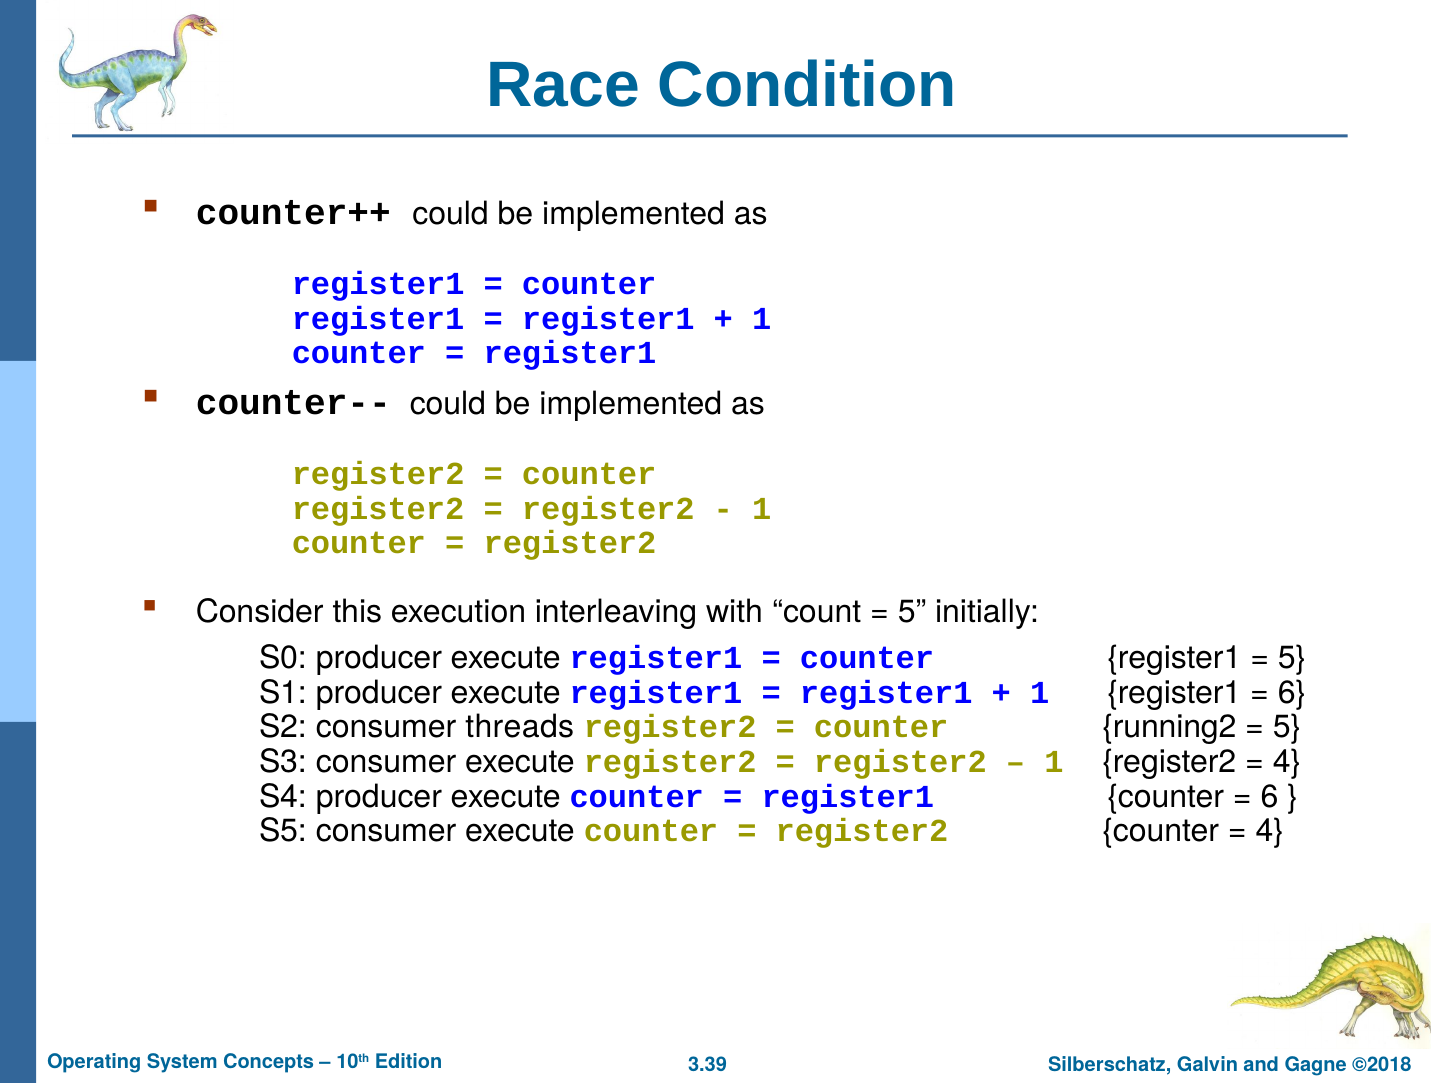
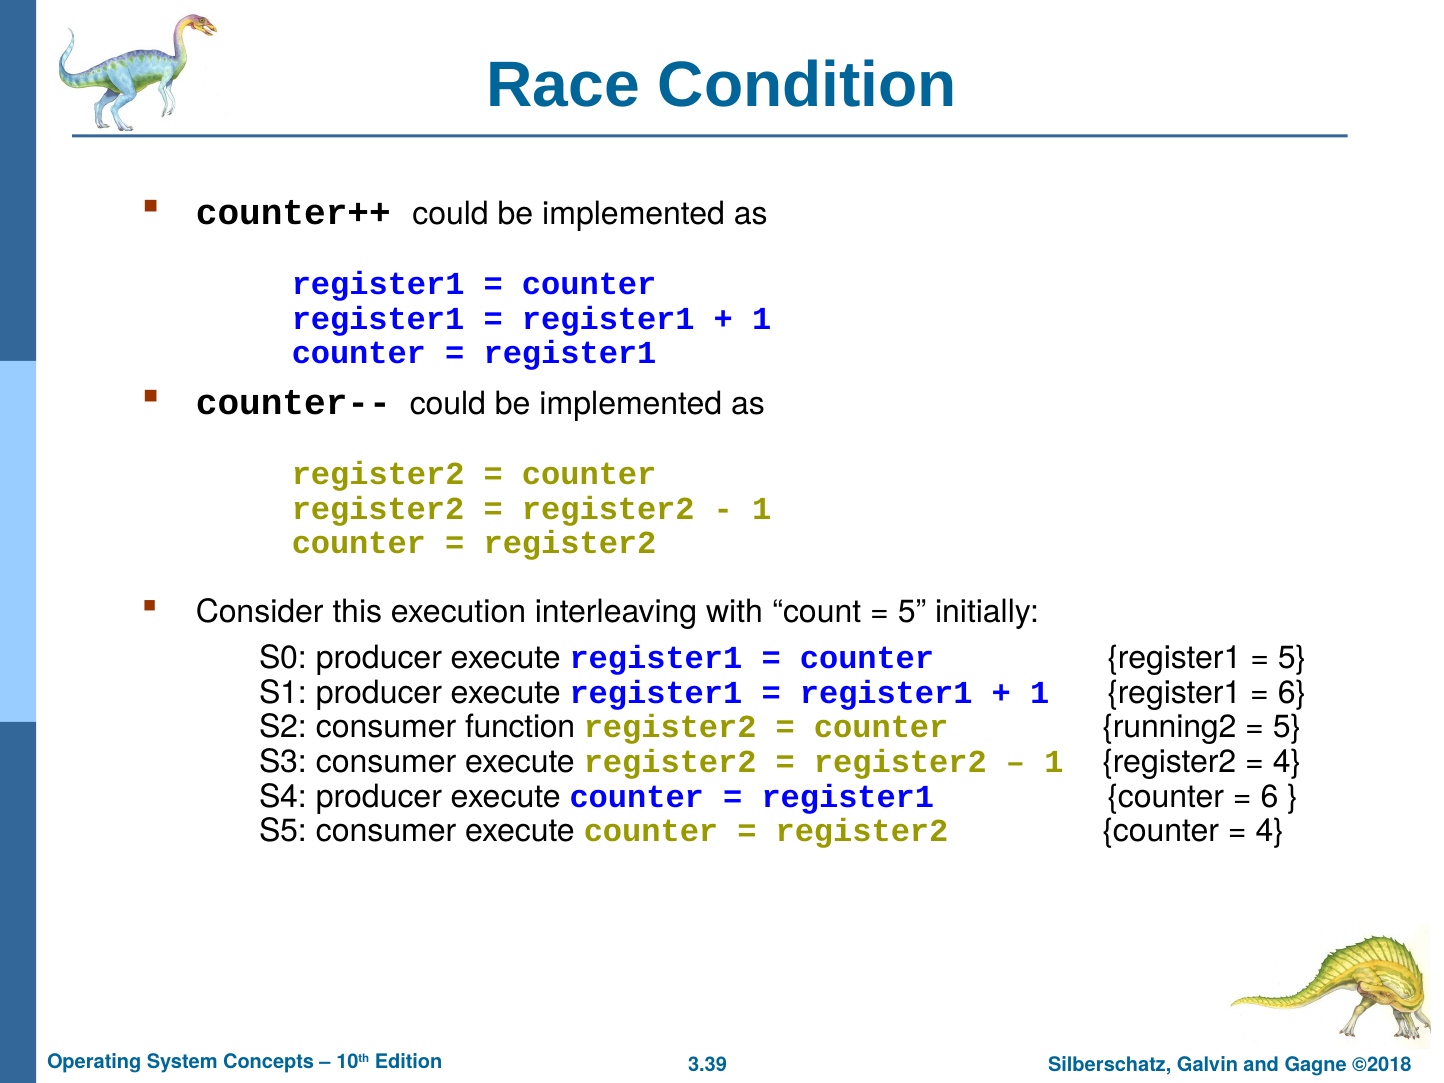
threads: threads -> function (520, 727)
